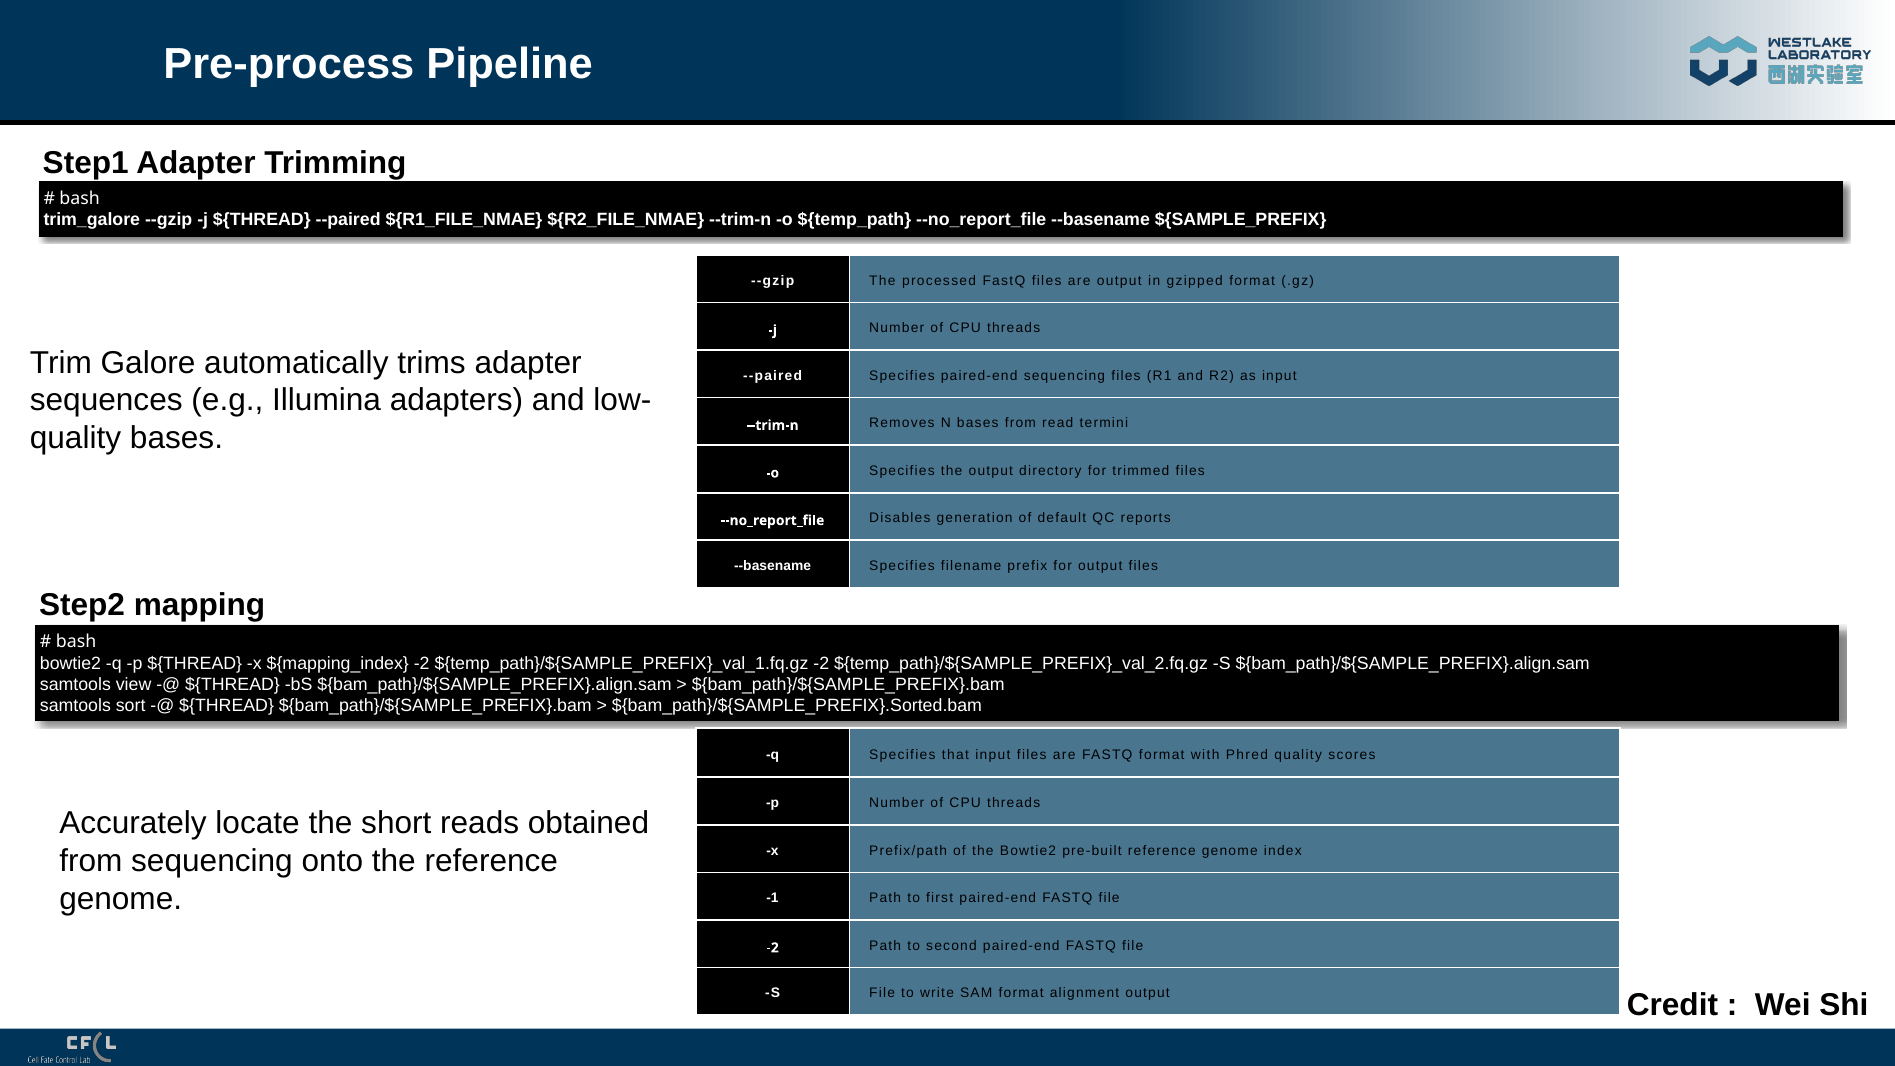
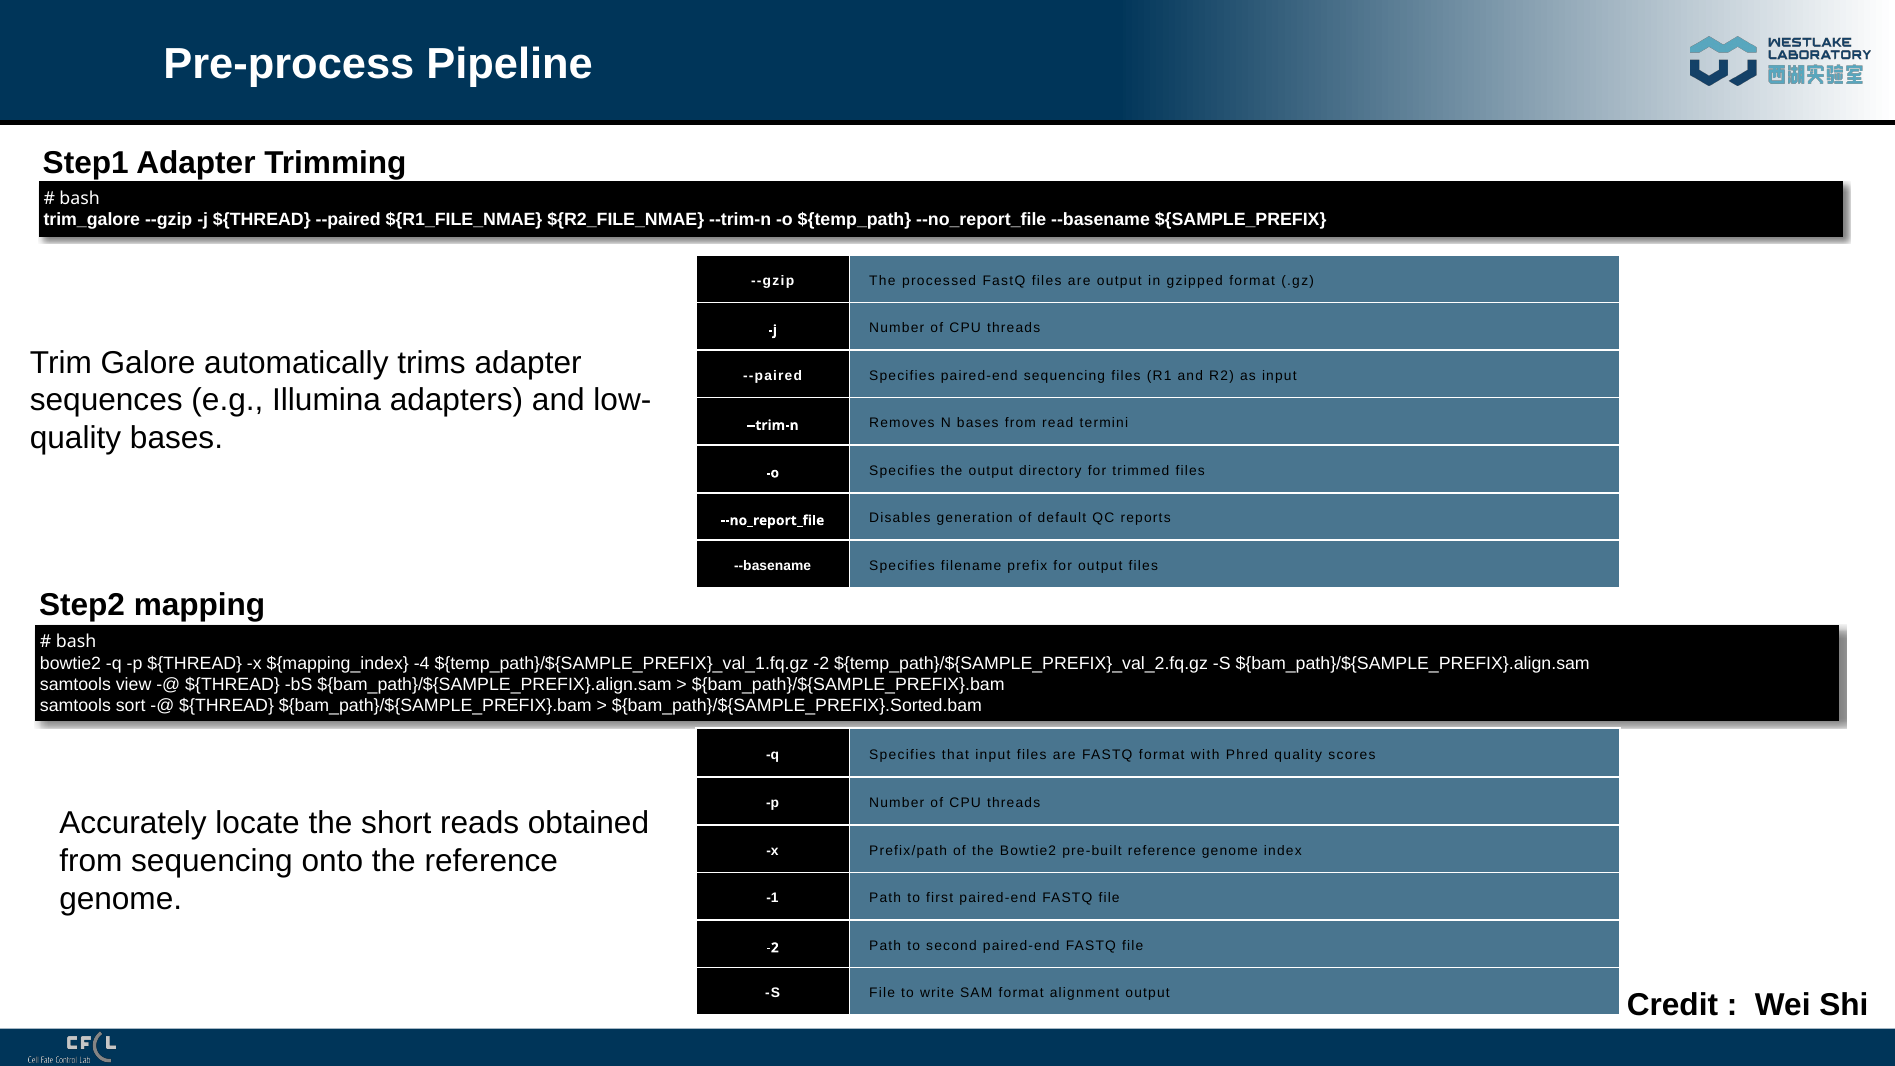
${mapping_index -2: -2 -> -4 (422, 663)
